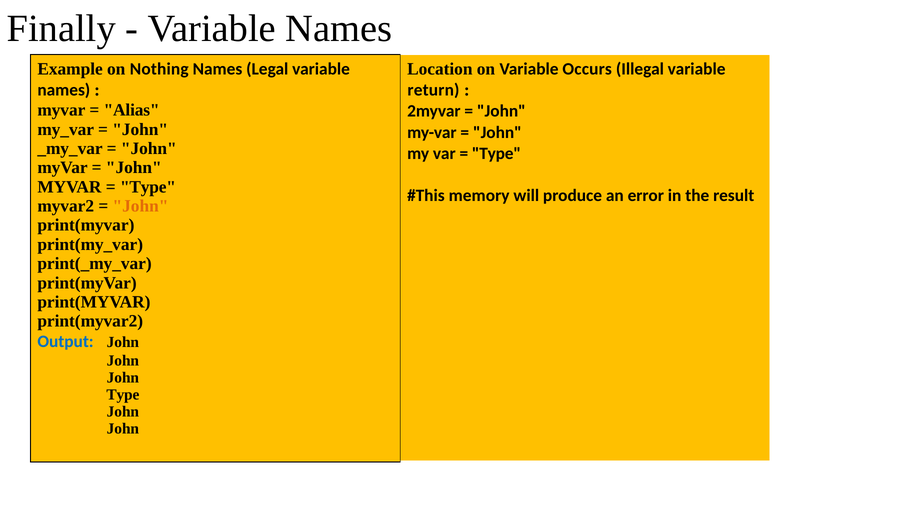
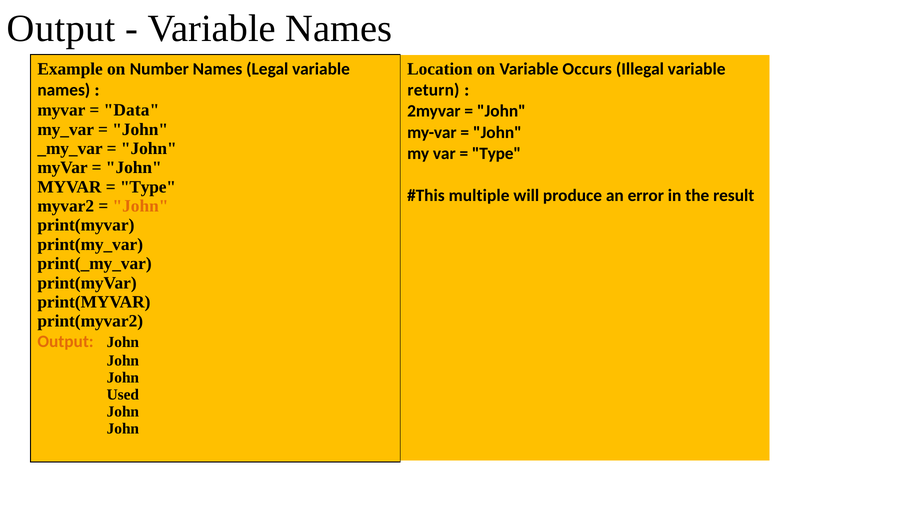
Finally: Finally -> Output (61, 28)
Nothing: Nothing -> Number (159, 69)
Alias: Alias -> Data (131, 110)
memory: memory -> multiple (479, 196)
Output colour: blue -> orange (66, 341)
Type: Type -> Used (123, 394)
